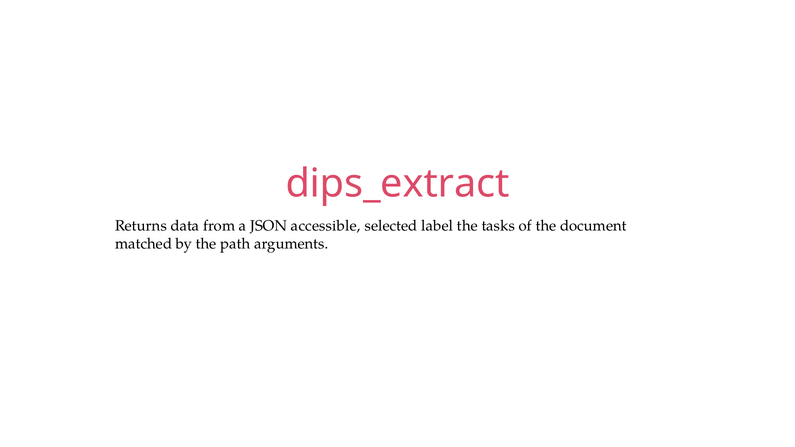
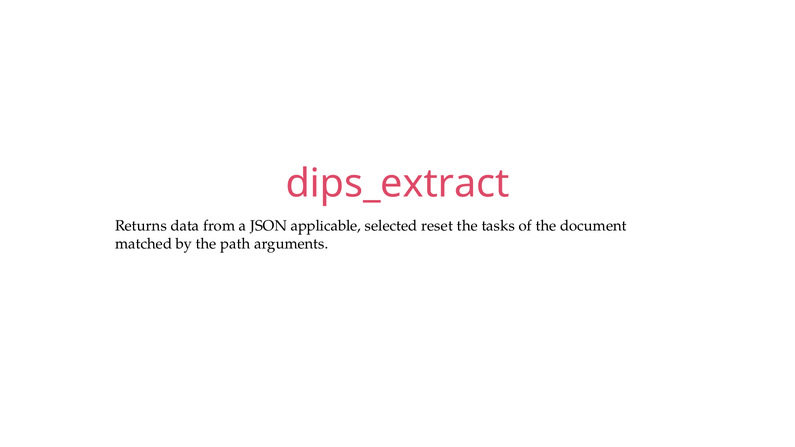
accessible: accessible -> applicable (326, 226)
label: label -> reset (437, 226)
